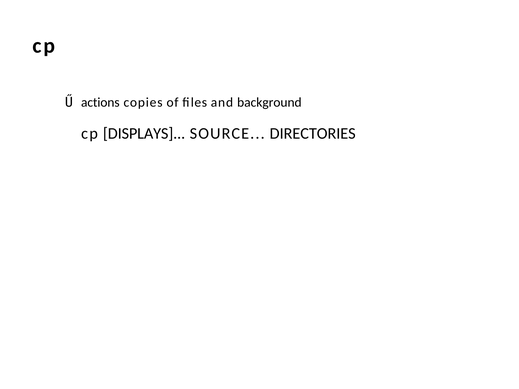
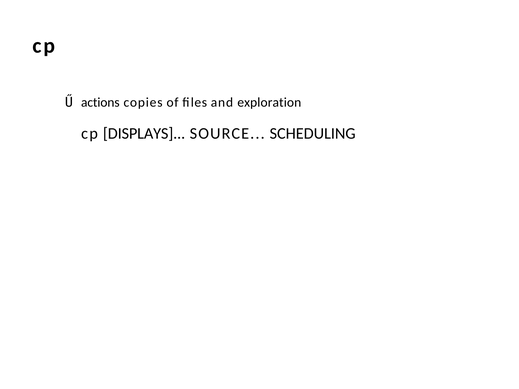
background: background -> exploration (269, 102)
DIRECTORIES: DIRECTORIES -> SCHEDULING (313, 134)
